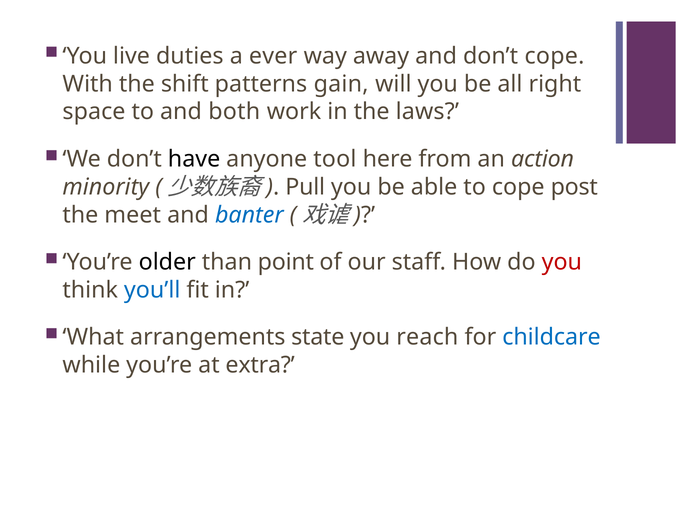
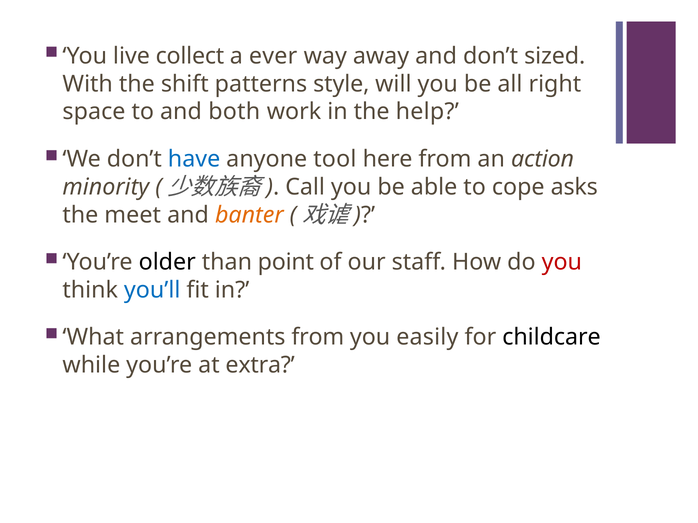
duties: duties -> collect (190, 56)
don’t cope: cope -> sized (555, 56)
gain: gain -> style (341, 84)
laws: laws -> help (427, 112)
have colour: black -> blue (194, 159)
Pull: Pull -> Call (305, 187)
post: post -> asks (574, 187)
banter colour: blue -> orange (249, 215)
arrangements state: state -> from (318, 338)
reach: reach -> easily (427, 338)
childcare colour: blue -> black (552, 338)
